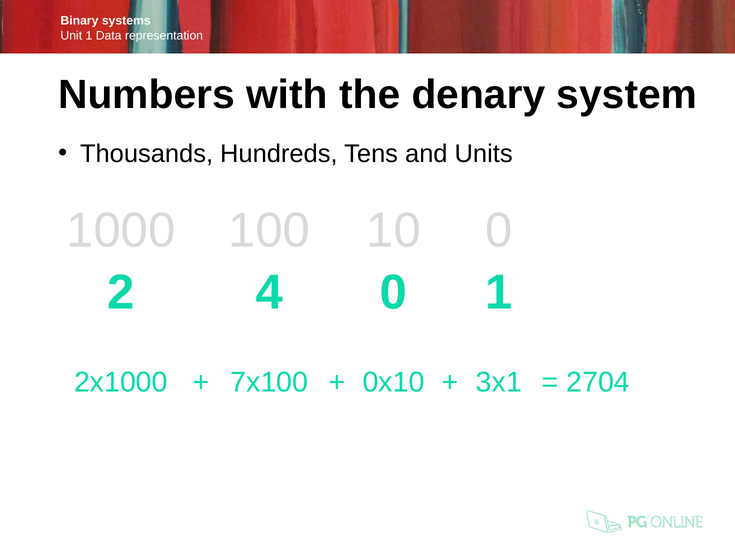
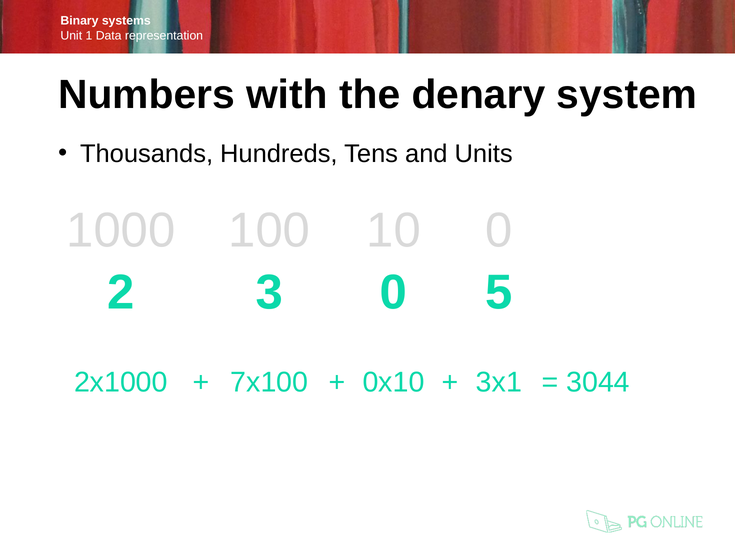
4: 4 -> 3 (269, 293)
0 1: 1 -> 5 (499, 293)
2704: 2704 -> 3044 (598, 382)
